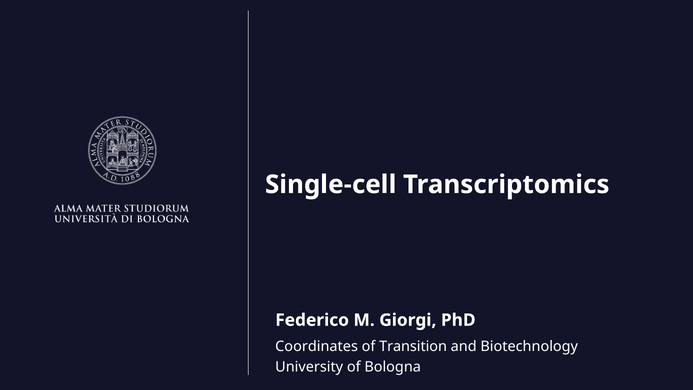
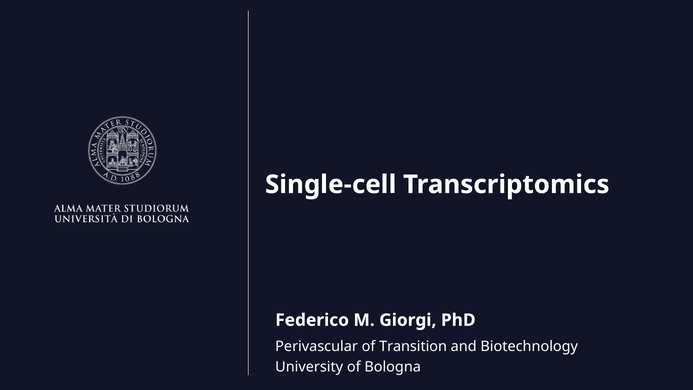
Coordinates: Coordinates -> Perivascular (317, 346)
